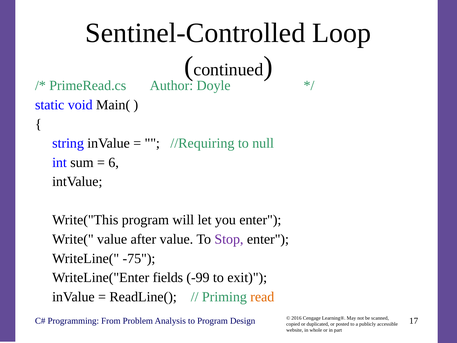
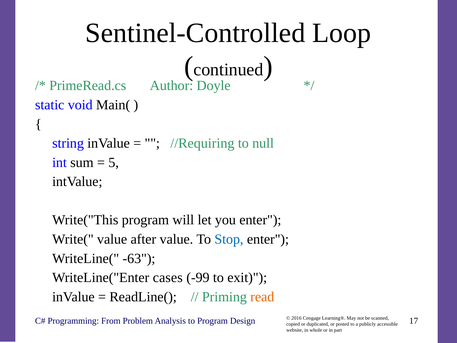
6: 6 -> 5 (114, 162)
Stop colour: purple -> blue (229, 239)
-75: -75 -> -63 (139, 258)
fields: fields -> cases (168, 277)
